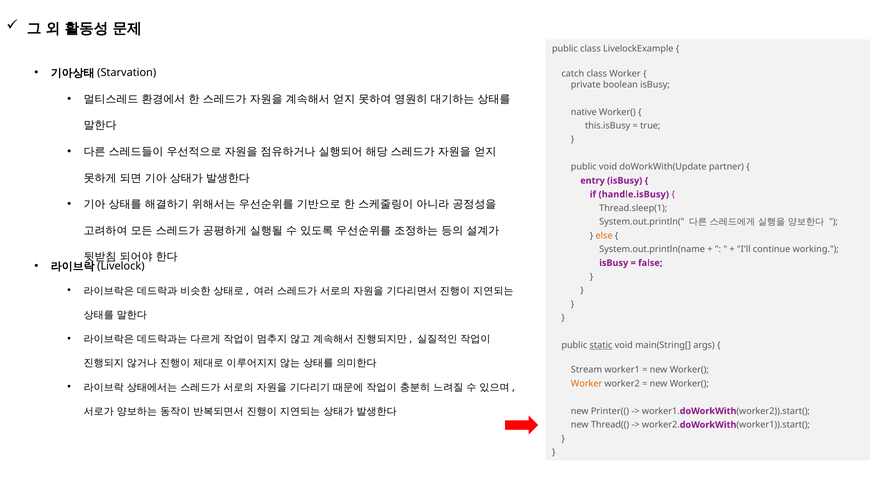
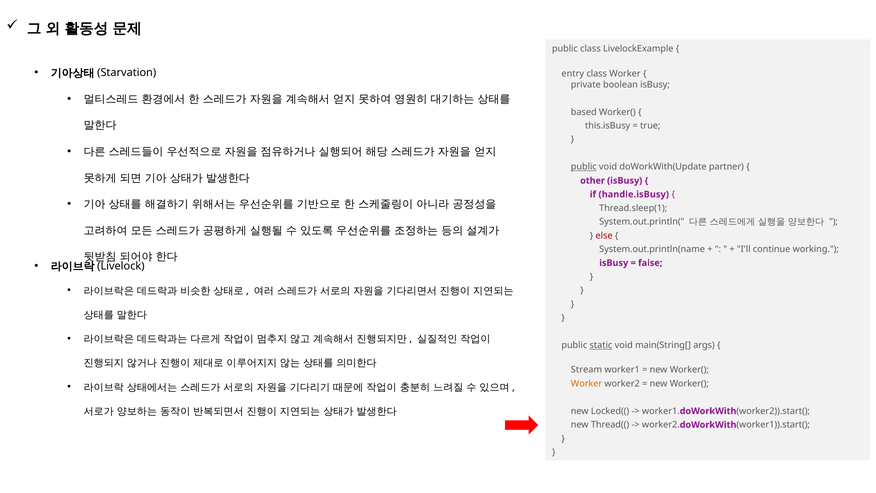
catch: catch -> entry (573, 74)
native: native -> based (584, 112)
public underline: none -> present (584, 167)
entry: entry -> other (593, 181)
else colour: orange -> red (604, 235)
Printer((: Printer(( -> Locked(( (610, 411)
